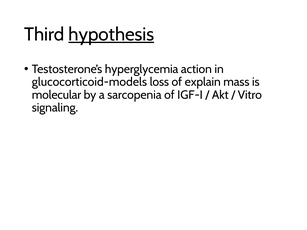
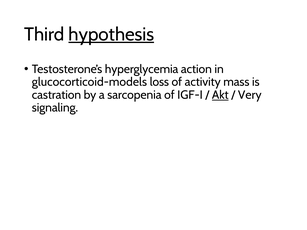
explain: explain -> activity (203, 82)
molecular: molecular -> castration (56, 95)
Akt underline: none -> present (220, 95)
Vitro: Vitro -> Very (250, 95)
